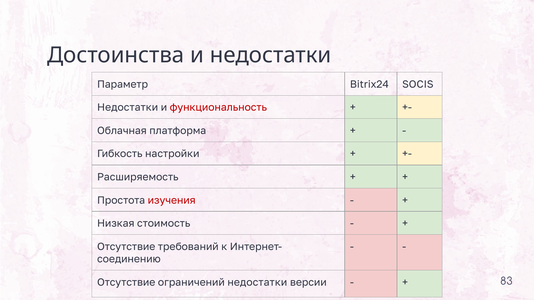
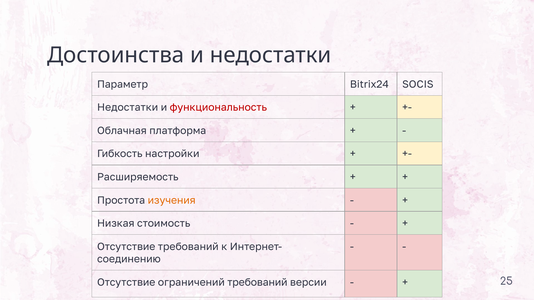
изучения colour: red -> orange (172, 201)
ограничений недостатки: недостатки -> требований (257, 283)
83: 83 -> 25 (506, 282)
